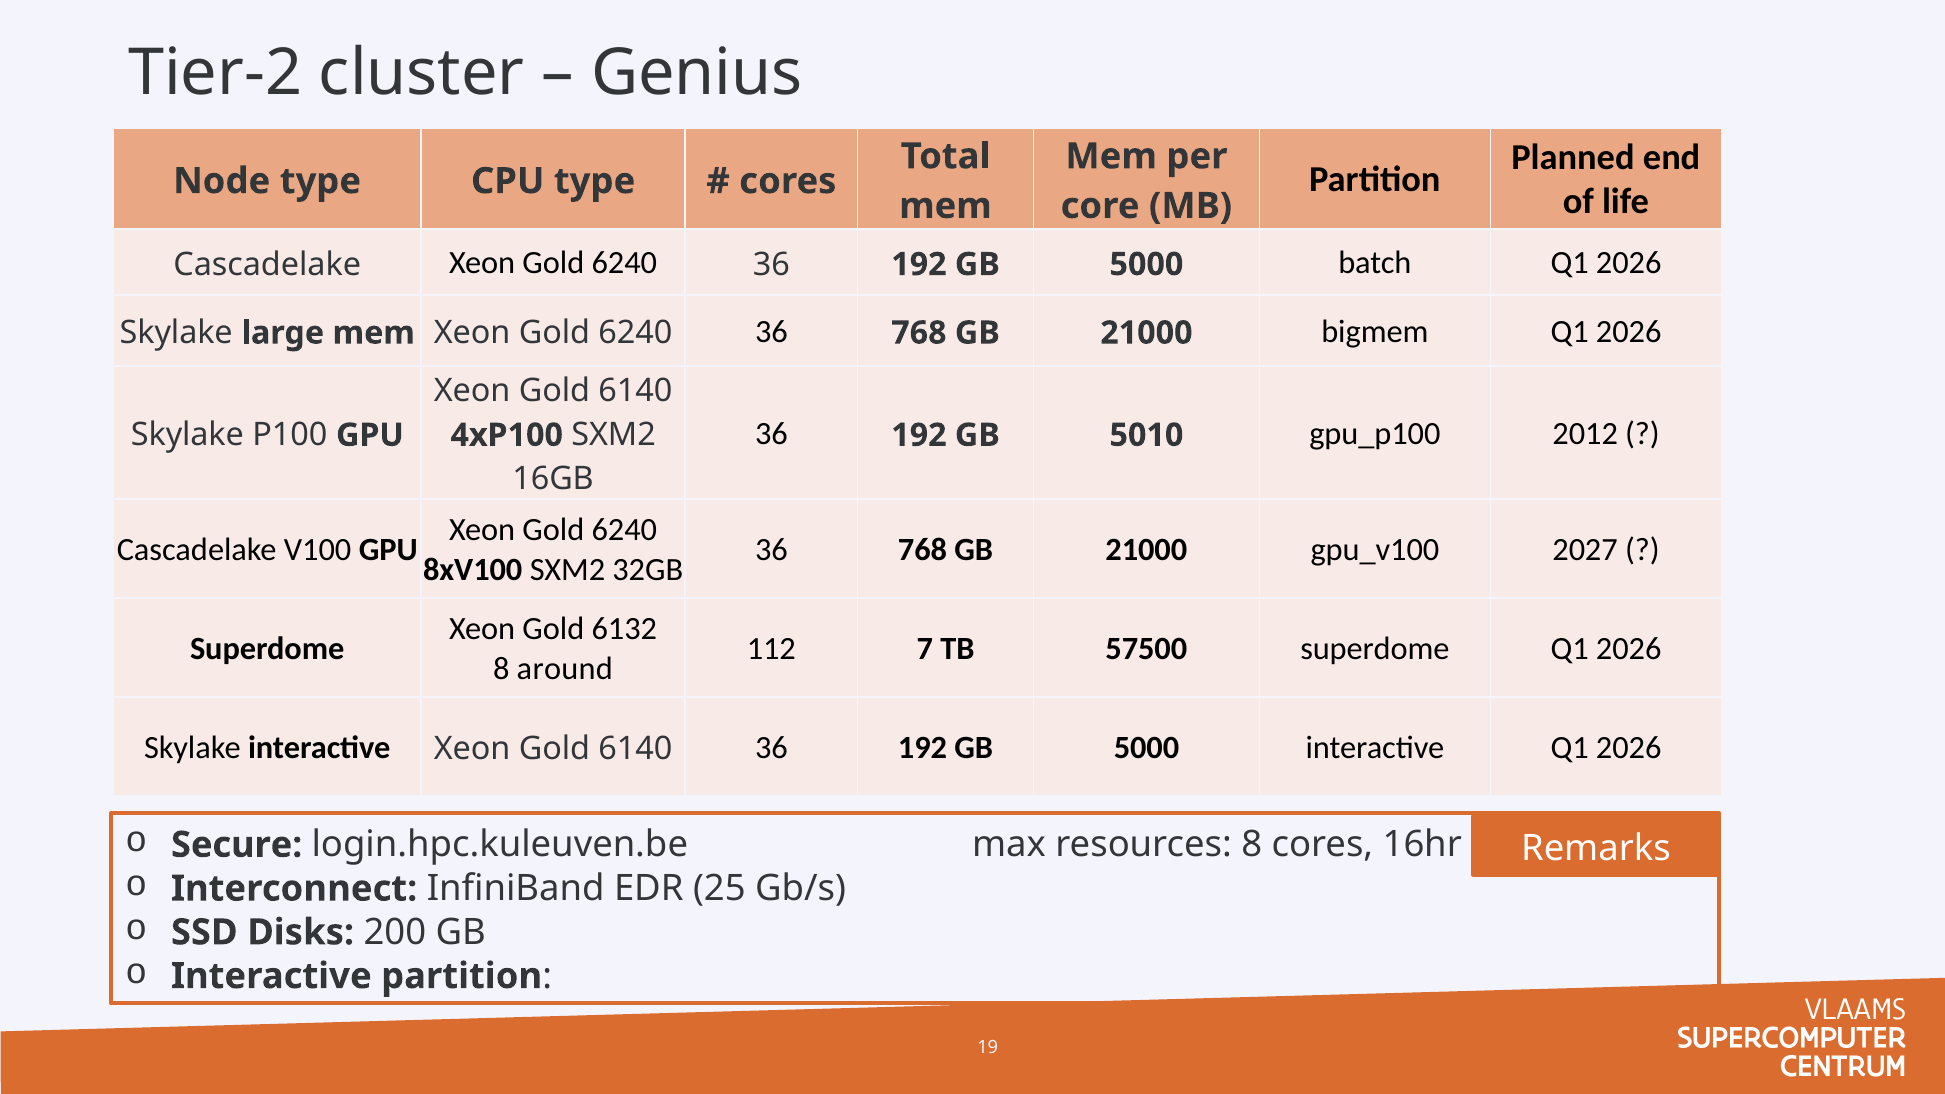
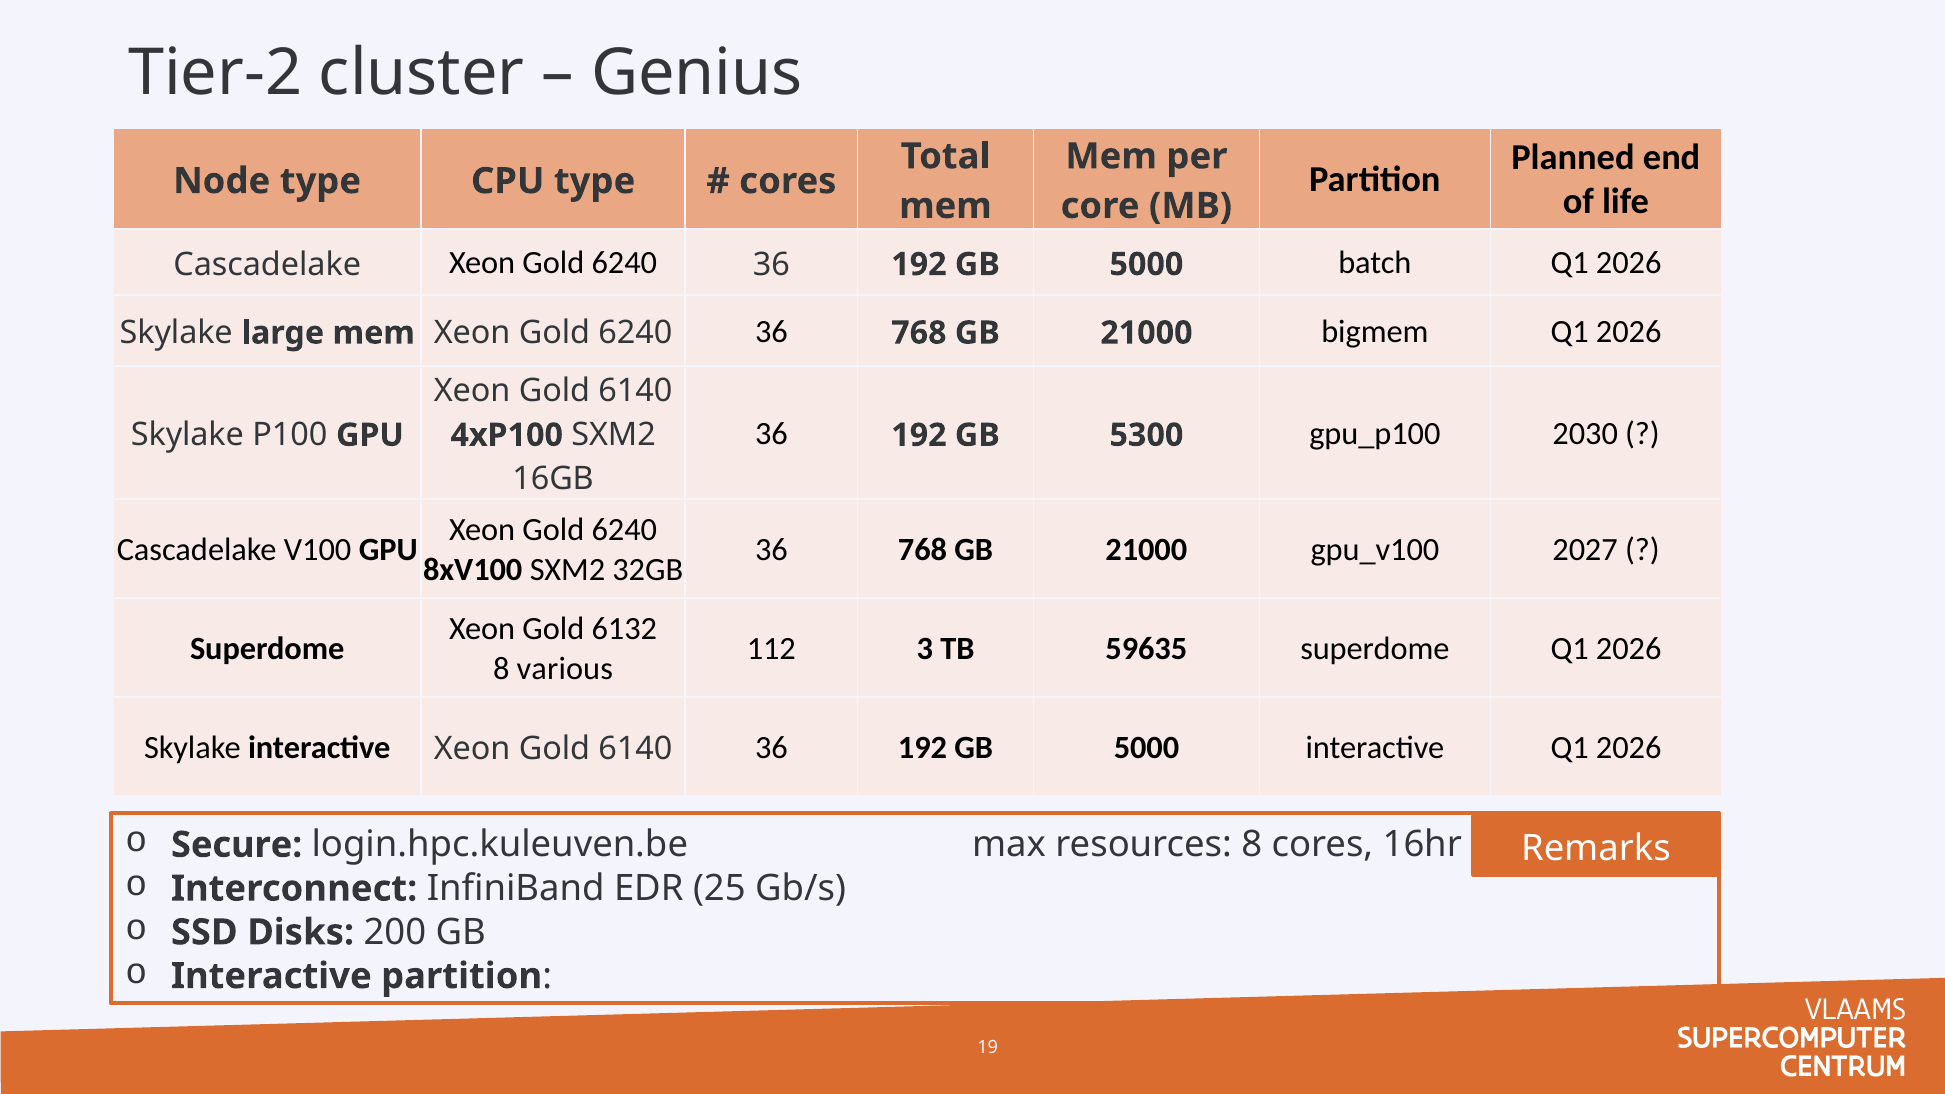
5010: 5010 -> 5300 (1146, 435)
2012: 2012 -> 2030 (1585, 434)
7: 7 -> 3 (925, 649)
57500: 57500 -> 59635 (1146, 649)
around: around -> various (565, 669)
